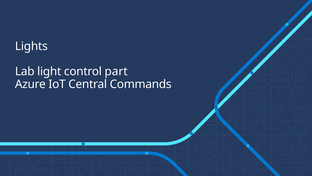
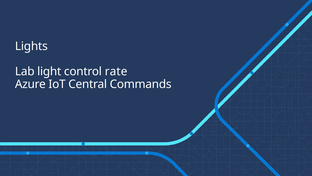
part: part -> rate (116, 71)
